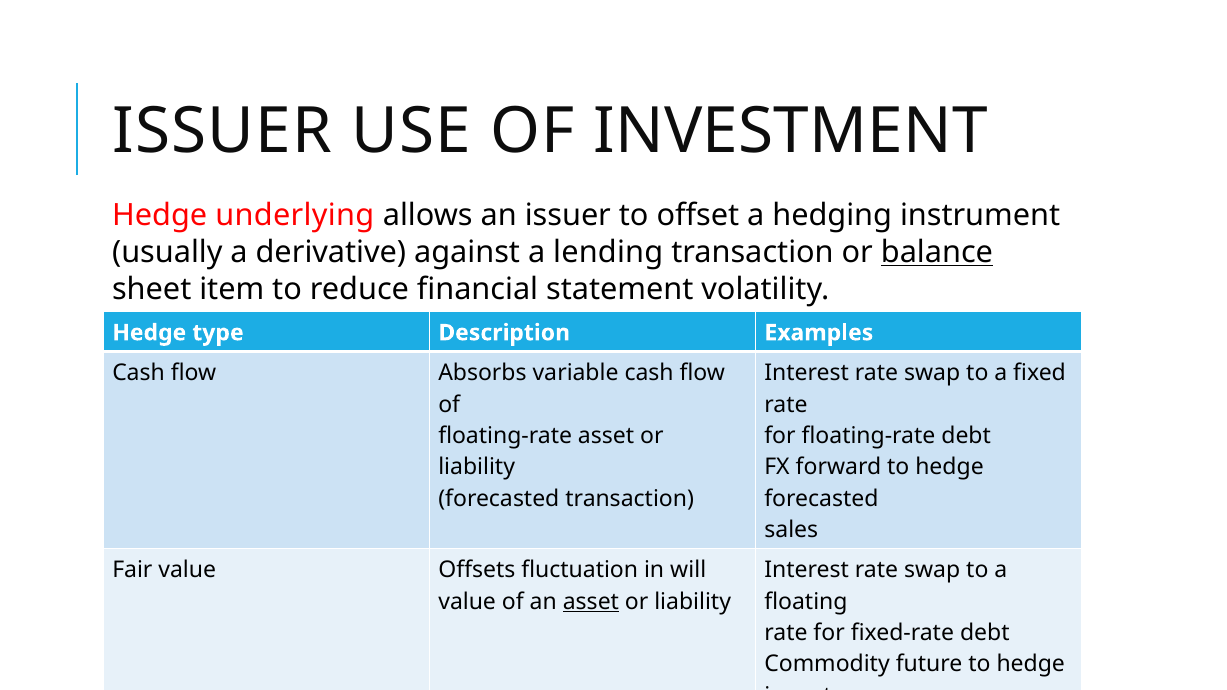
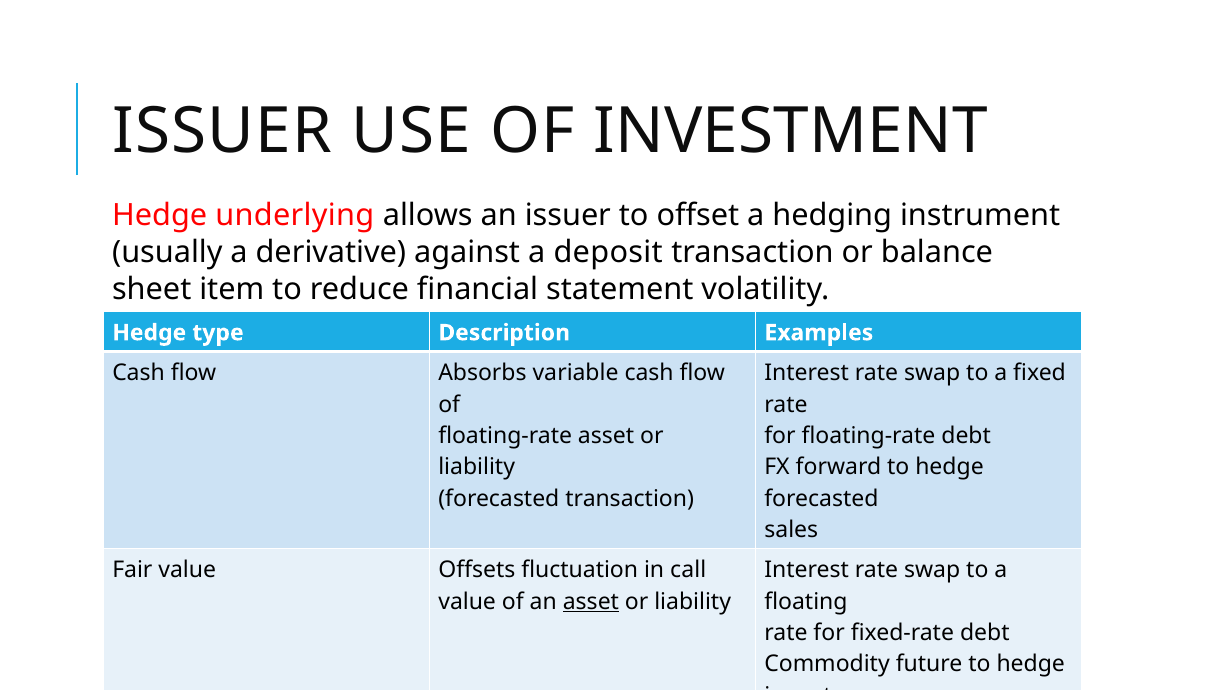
lending: lending -> deposit (608, 252)
balance underline: present -> none (937, 252)
will: will -> call (688, 570)
